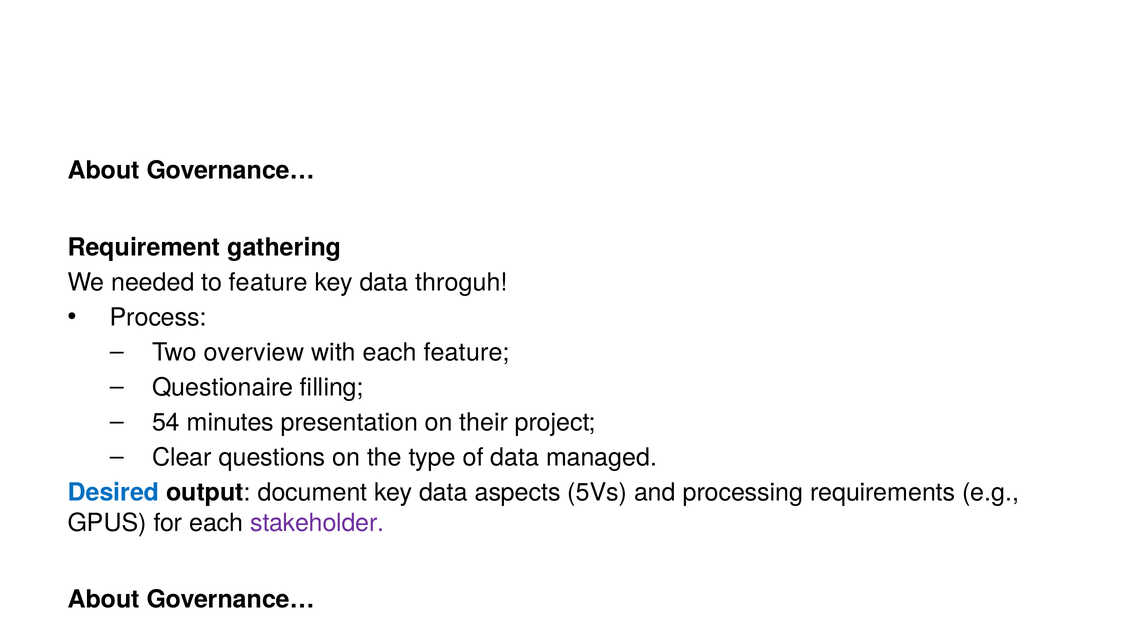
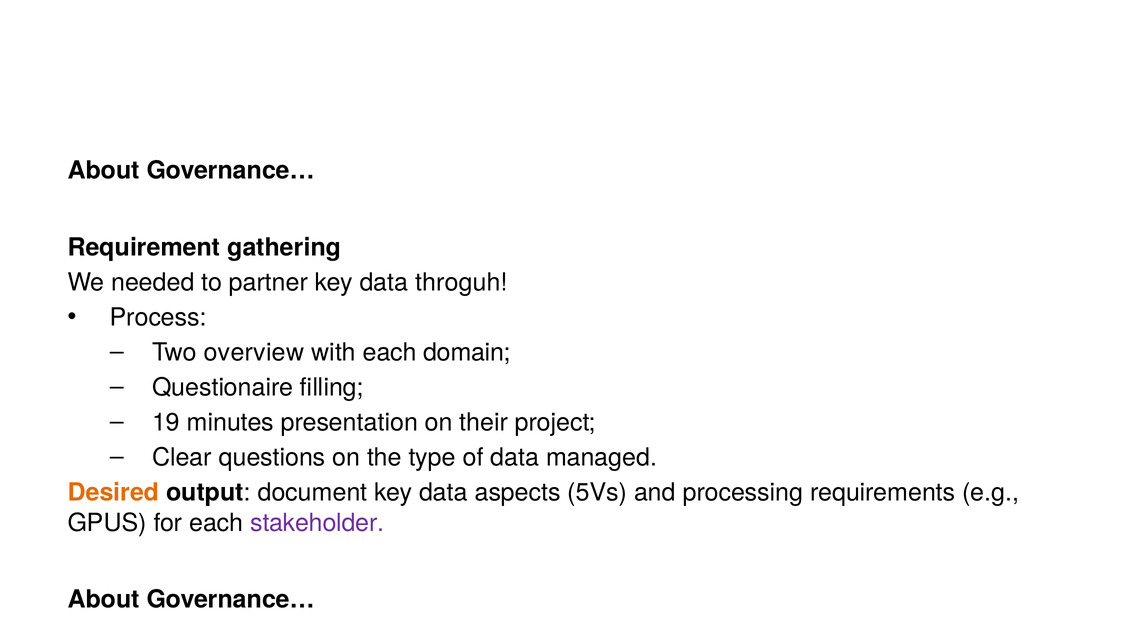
to feature: feature -> partner (268, 282)
each feature: feature -> domain (467, 352)
54: 54 -> 19 (166, 423)
Desired colour: blue -> orange (113, 493)
